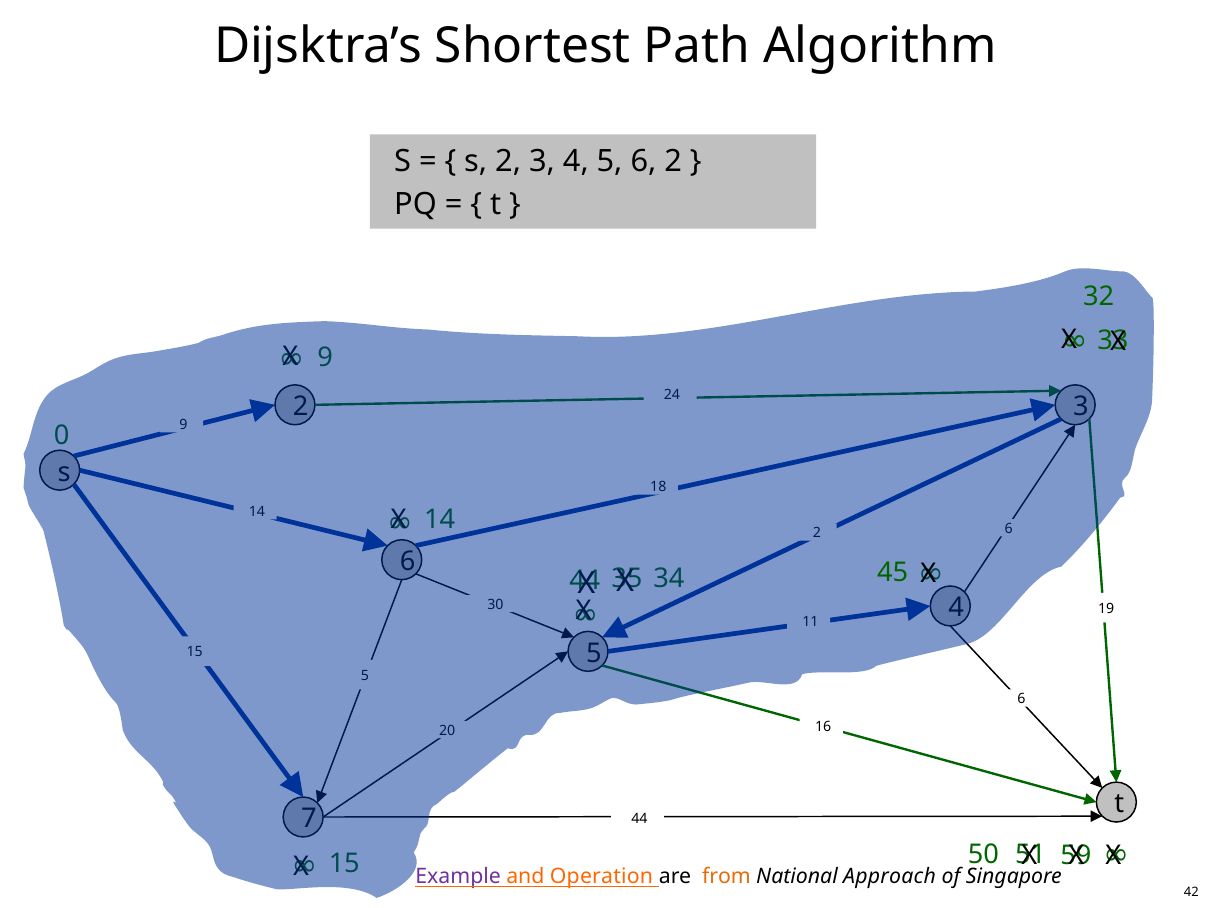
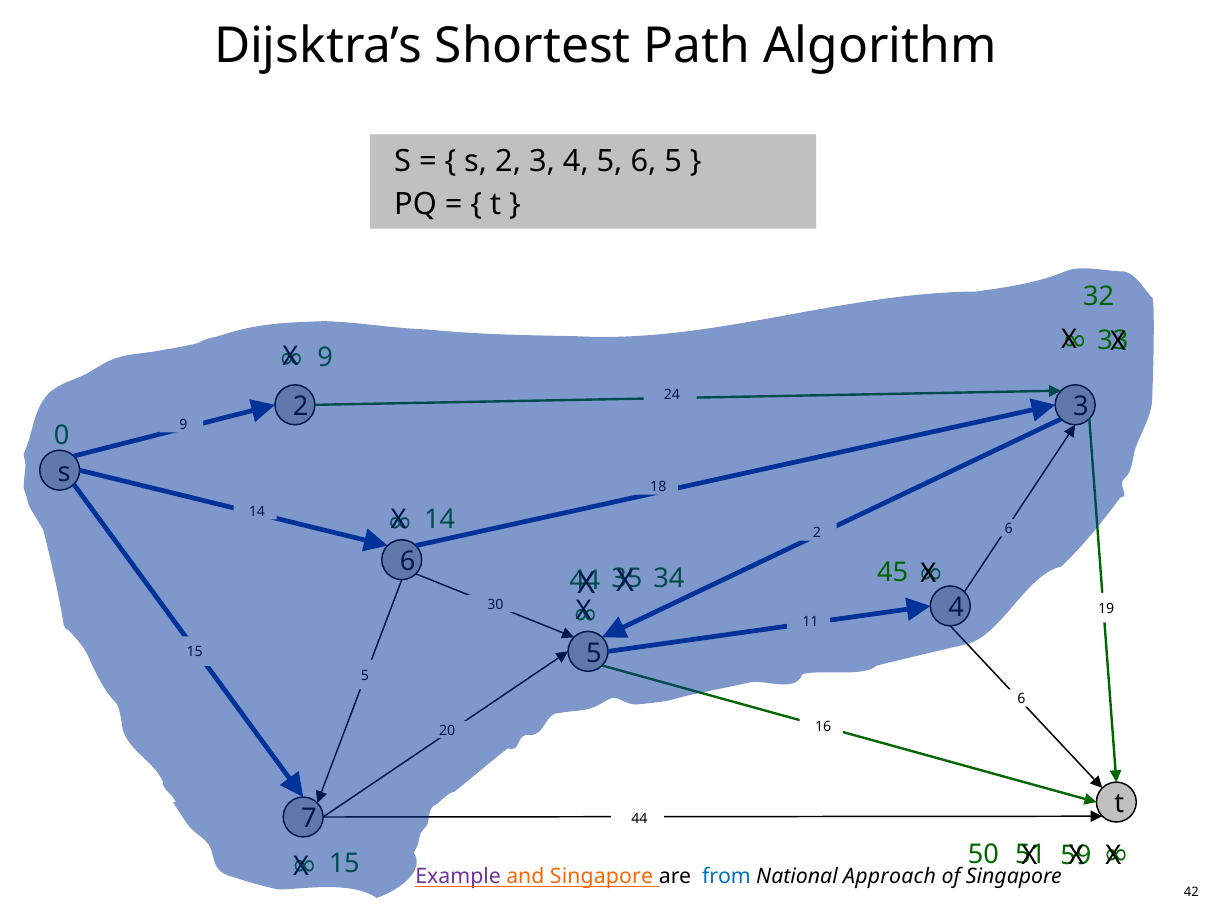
6 2: 2 -> 5 (673, 161)
and Operation: Operation -> Singapore (602, 877)
from colour: orange -> blue (726, 877)
